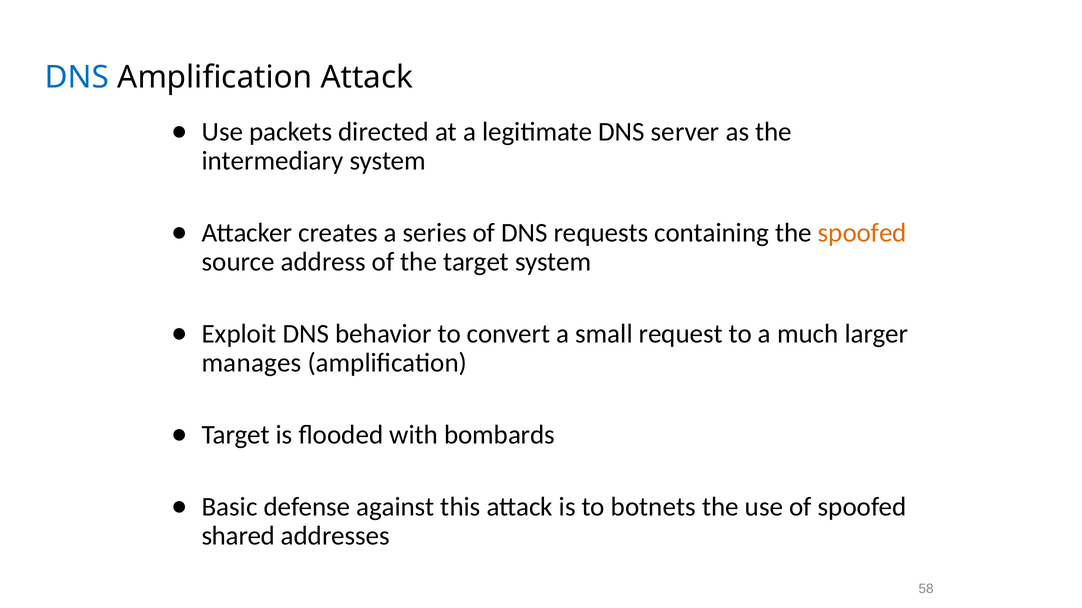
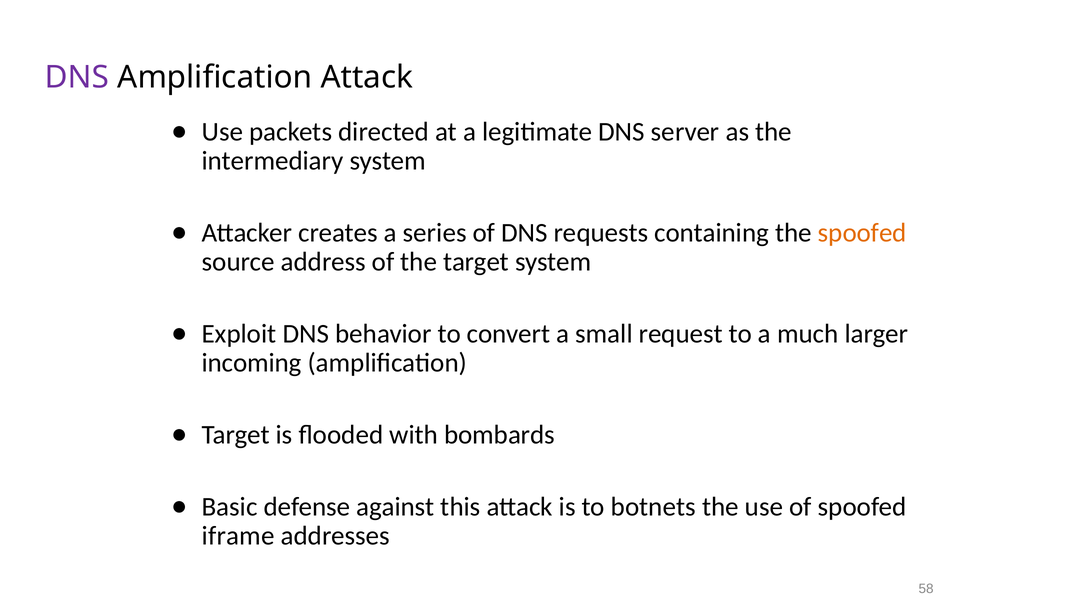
DNS colour: blue -> purple (77, 78)
manages: manages -> incoming (252, 363)
shared: shared -> iframe (238, 537)
